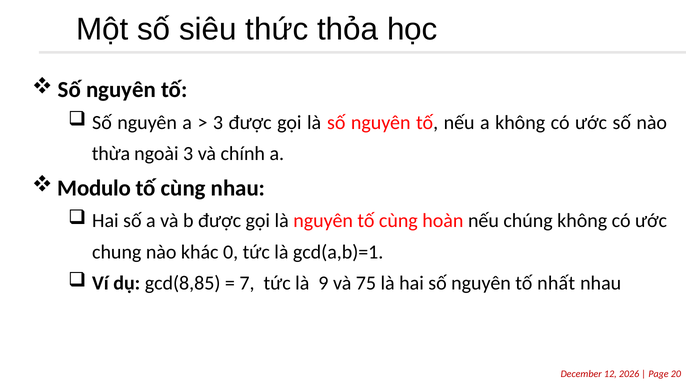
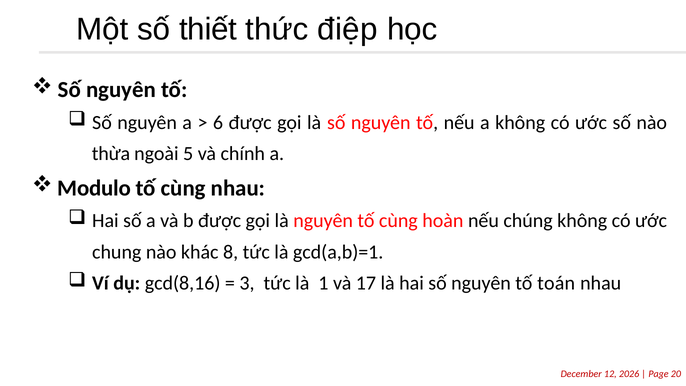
siêu: siêu -> thiết (208, 29)
thỏa: thỏa -> điệp (348, 29)
3: 3 -> 6 (218, 123)
ngoài 3: 3 -> 5 (188, 154)
0: 0 -> 8 (231, 252)
gcd(8,85: gcd(8,85 -> gcd(8,16 (183, 283)
7: 7 -> 3 (247, 283)
9: 9 -> 1 (323, 283)
75: 75 -> 17 (366, 283)
nhất: nhất -> toán (556, 283)
